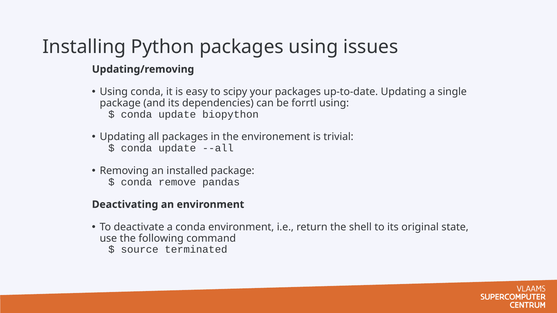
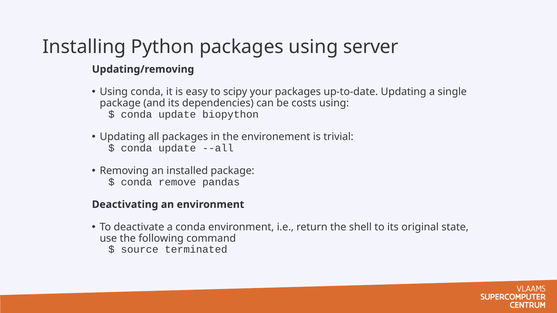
issues: issues -> server (371, 47)
forrtl: forrtl -> costs (304, 103)
